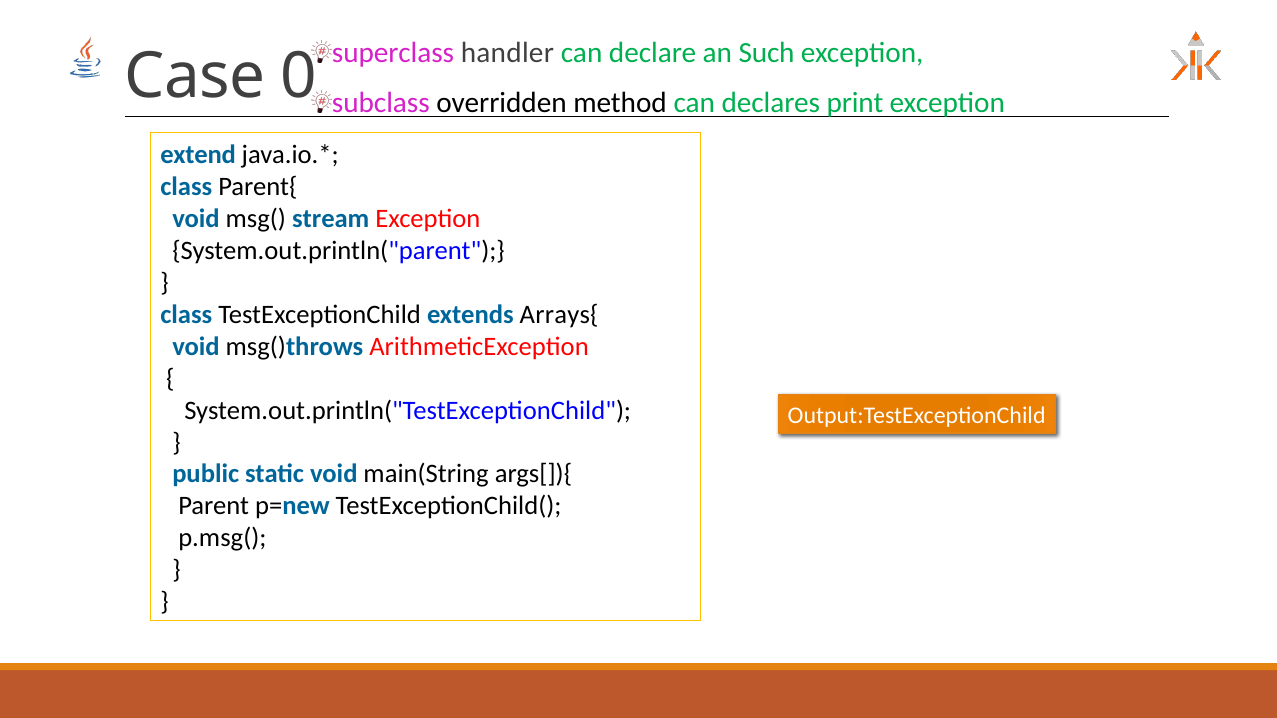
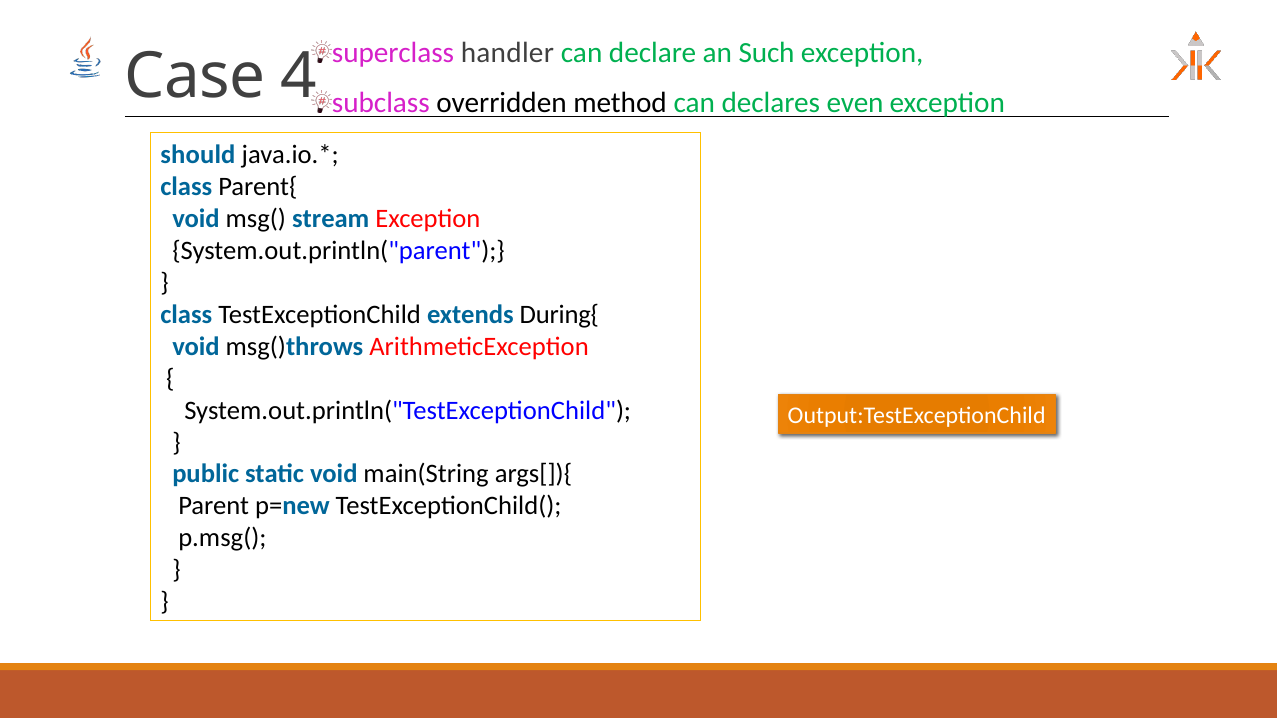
0: 0 -> 4 (299, 76)
print: print -> even (855, 103)
extend: extend -> should (198, 155)
Arrays{: Arrays{ -> During{ (559, 315)
